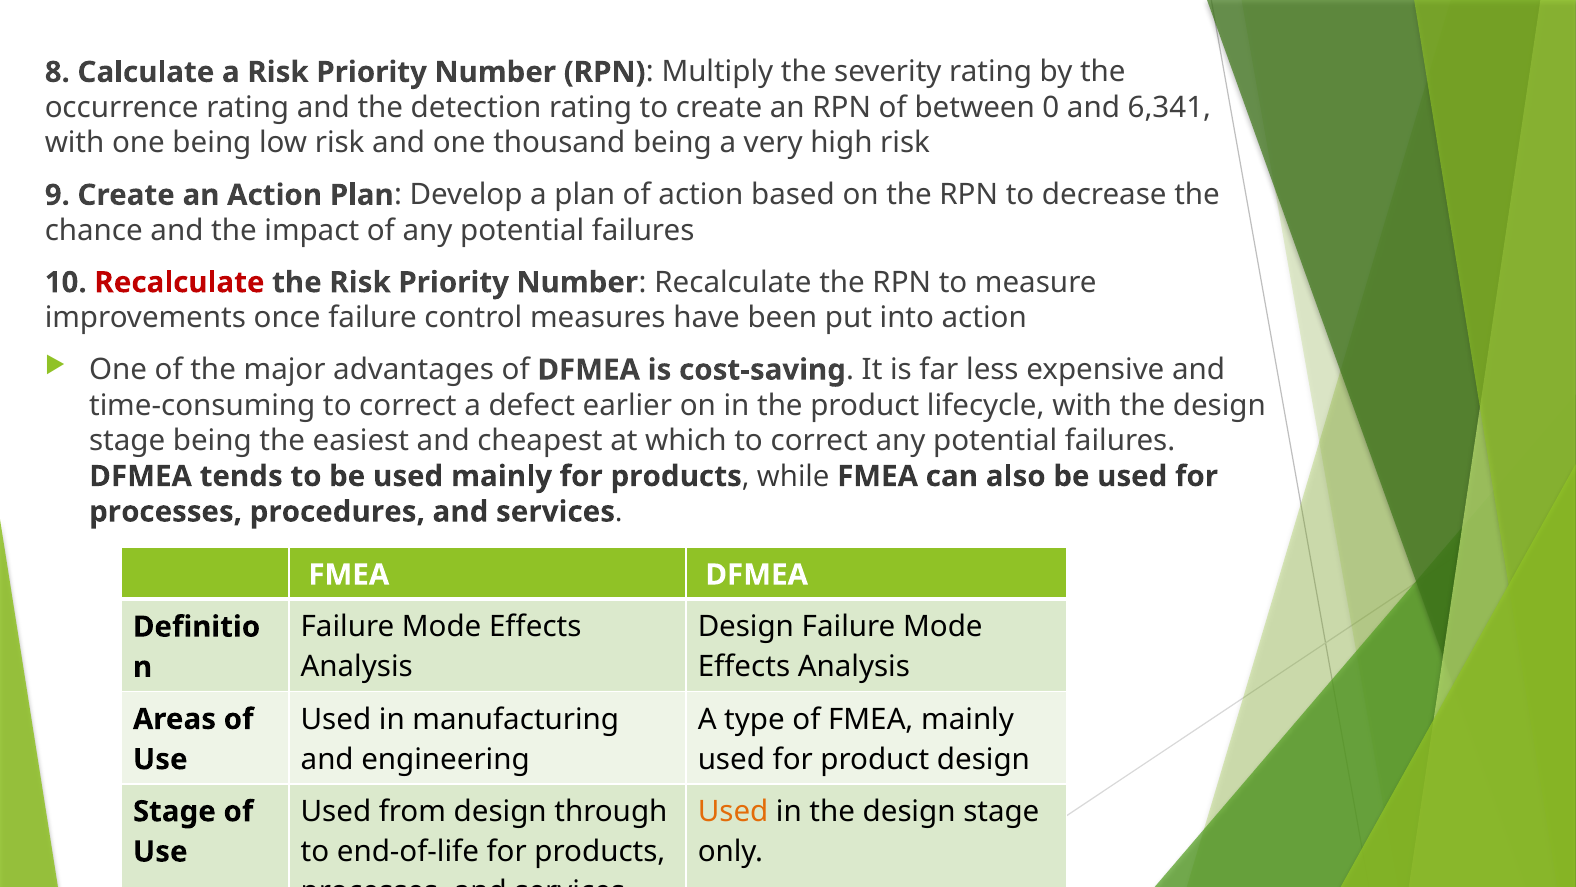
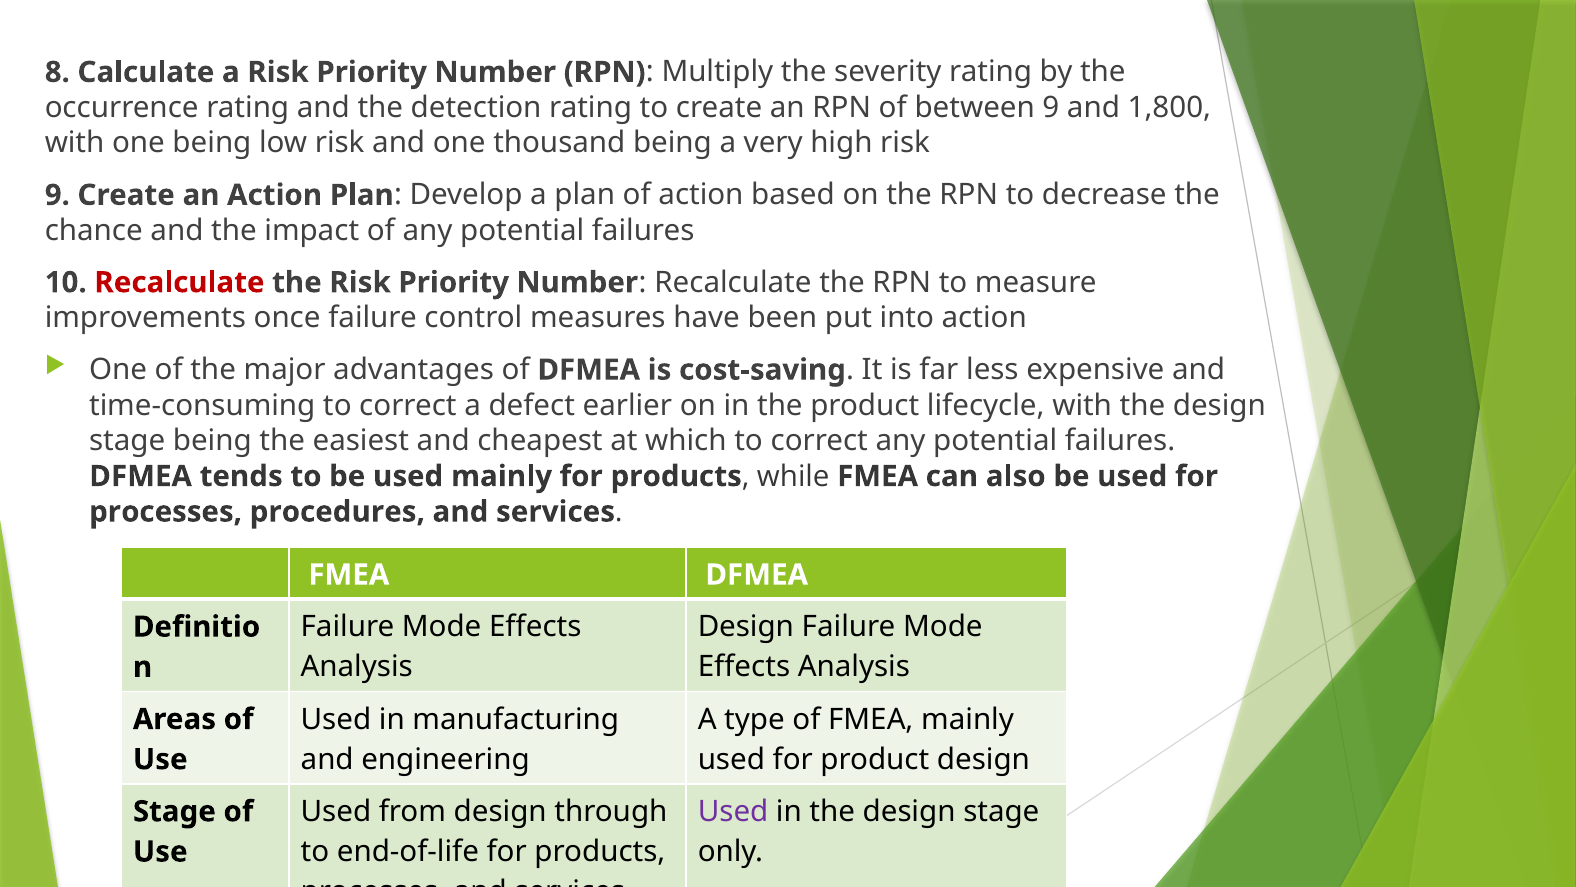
between 0: 0 -> 9 (1051, 108)
6,341: 6,341 -> 1,800 (1169, 108)
Used colour: orange -> purple (733, 811)
